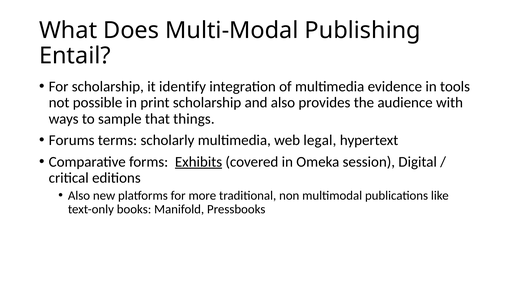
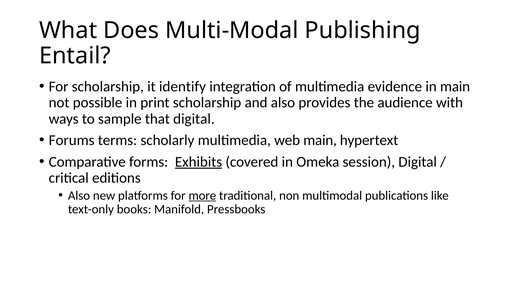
in tools: tools -> main (455, 87)
that things: things -> digital (194, 119)
web legal: legal -> main (320, 141)
more underline: none -> present (202, 196)
